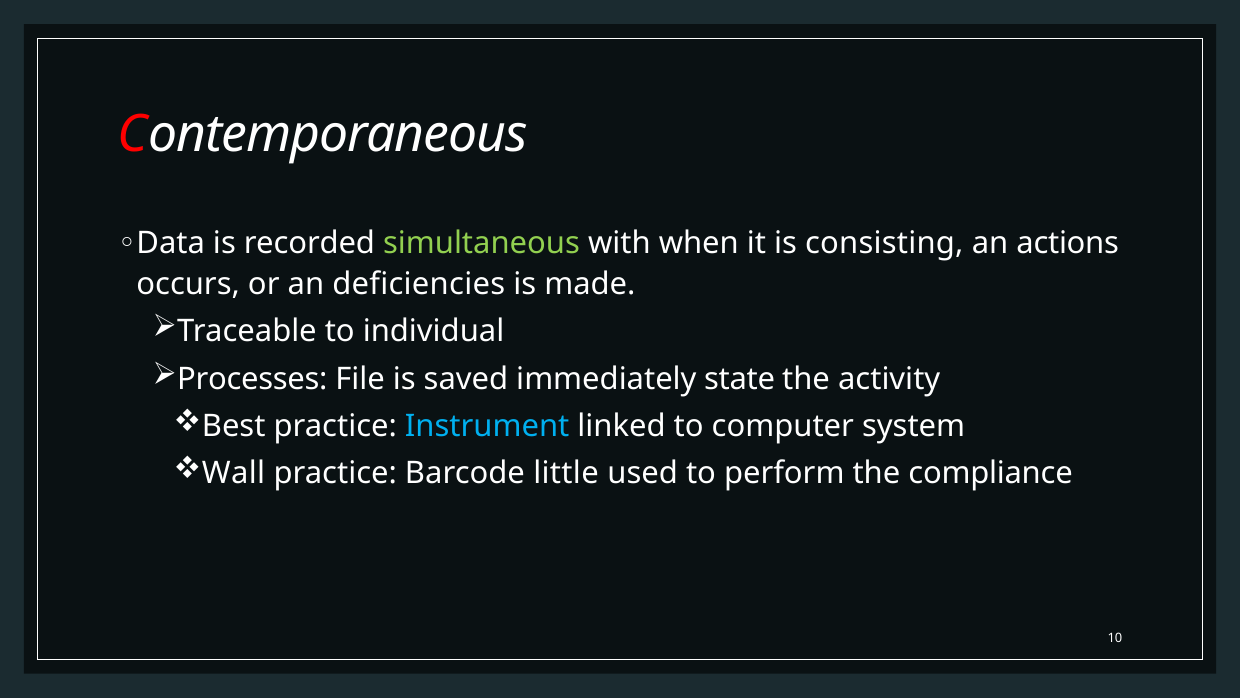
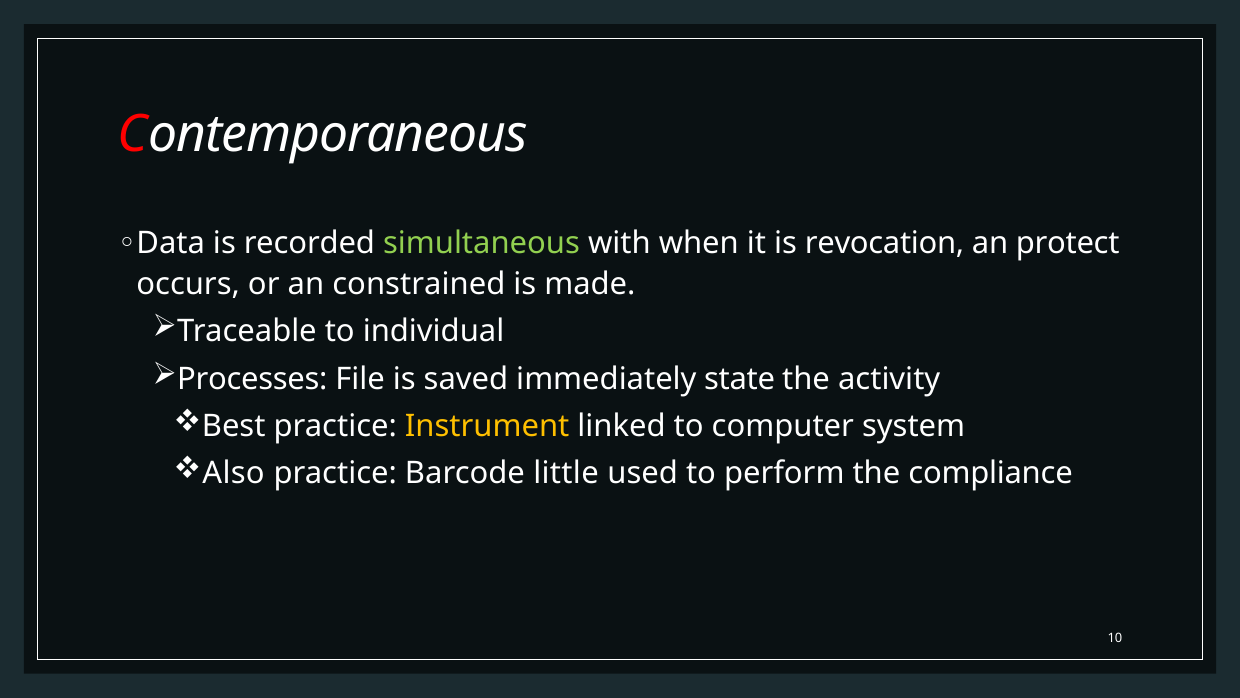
consisting: consisting -> revocation (885, 243)
actions: actions -> protect (1068, 243)
deficiencies: deficiencies -> constrained (419, 284)
Instrument colour: light blue -> yellow (487, 426)
Wall: Wall -> Also (234, 473)
